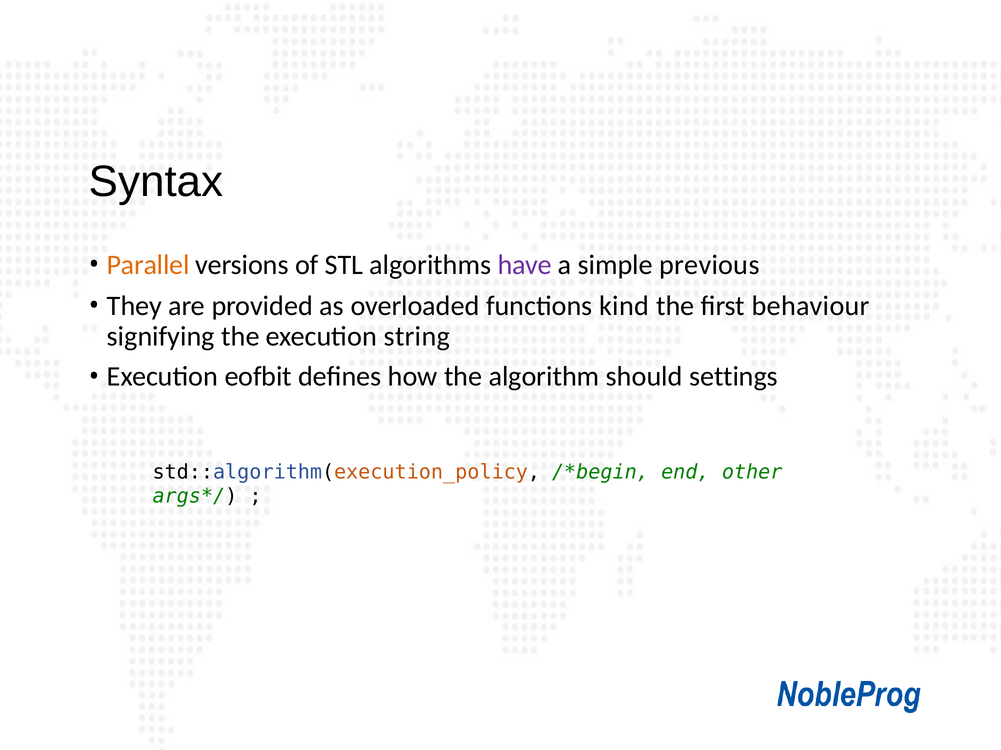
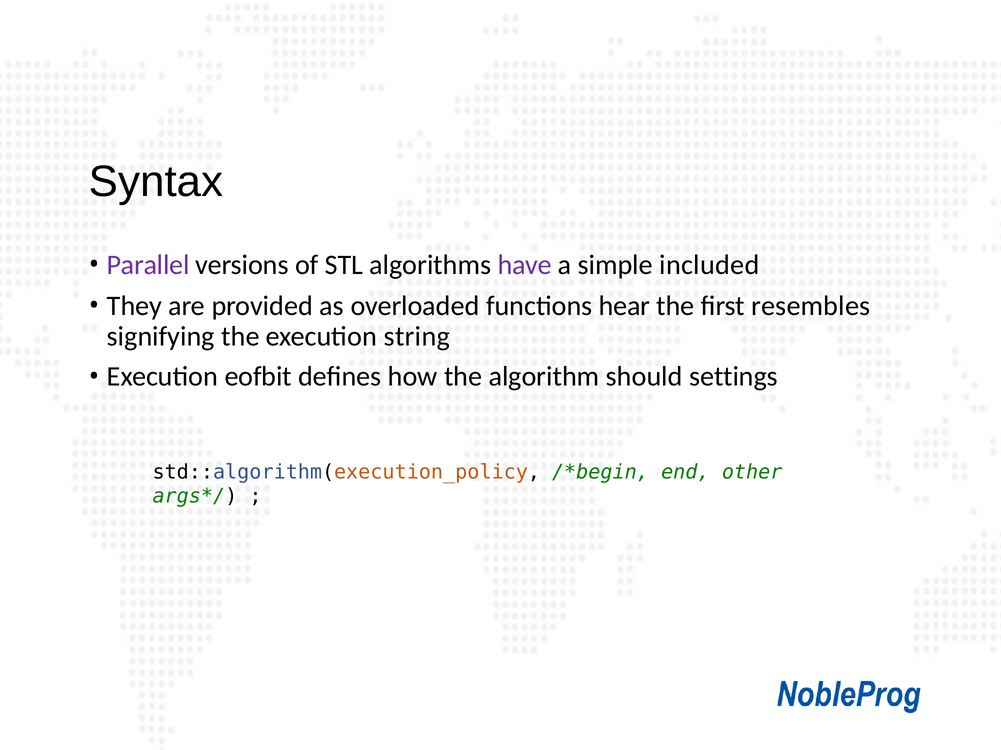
Parallel colour: orange -> purple (148, 265)
previous: previous -> included (709, 265)
kind: kind -> hear (624, 306)
behaviour: behaviour -> resembles (811, 306)
